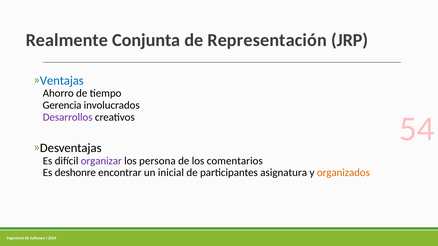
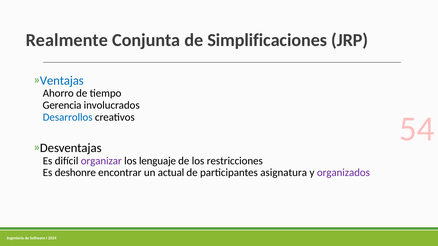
Representación: Representación -> Simplificaciones (267, 40)
Desarrollos colour: purple -> blue (68, 117)
persona: persona -> lenguaje (158, 160)
comentarios: comentarios -> restricciones (235, 160)
inicial: inicial -> actual (171, 172)
organizados colour: orange -> purple (343, 172)
